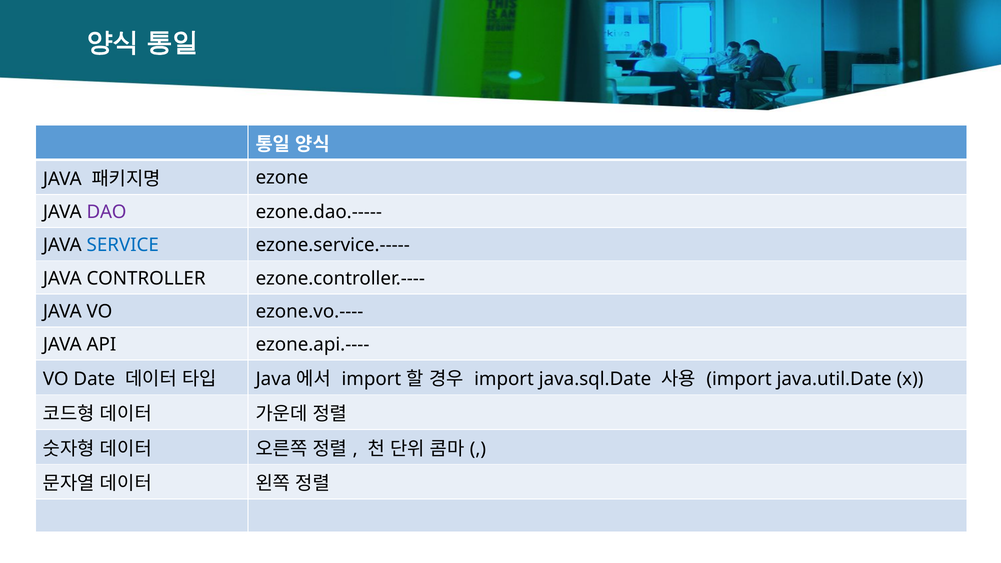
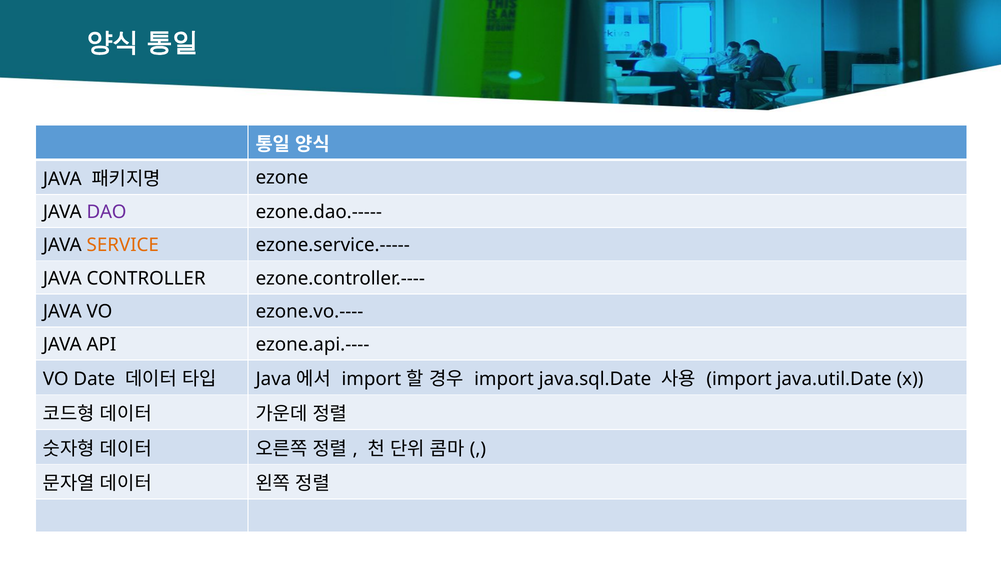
SERVICE colour: blue -> orange (123, 245)
